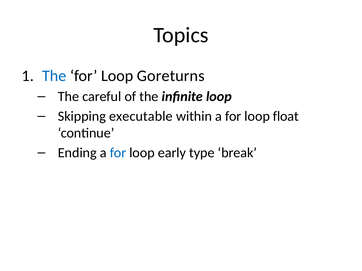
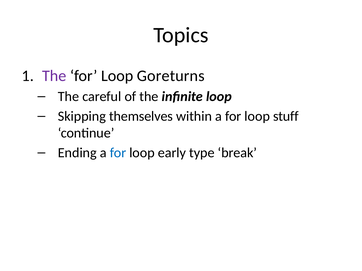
The colour: blue -> purple (54, 76)
executable: executable -> themselves (141, 116)
float: float -> stuff (286, 116)
